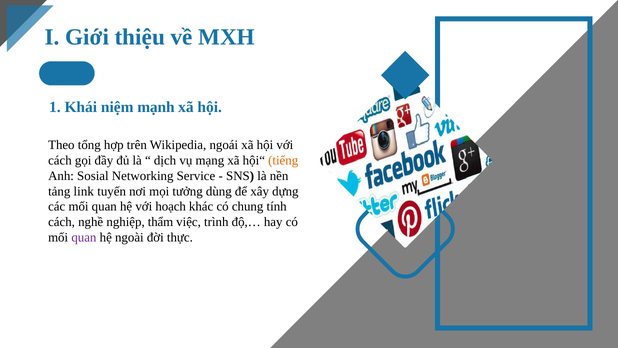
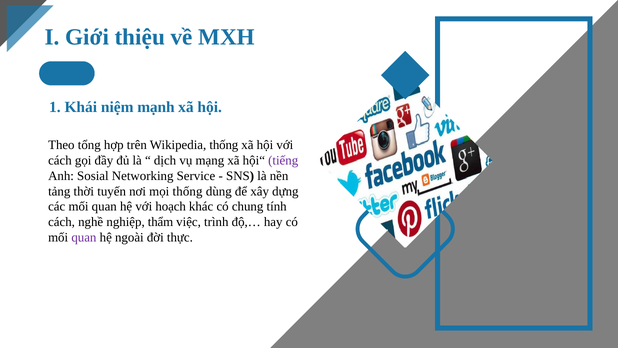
Wikipedia ngoái: ngoái -> thống (224, 145)
tiếng colour: orange -> purple (283, 160)
link: link -> thời (84, 191)
mọi tưởng: tưởng -> thống (188, 191)
